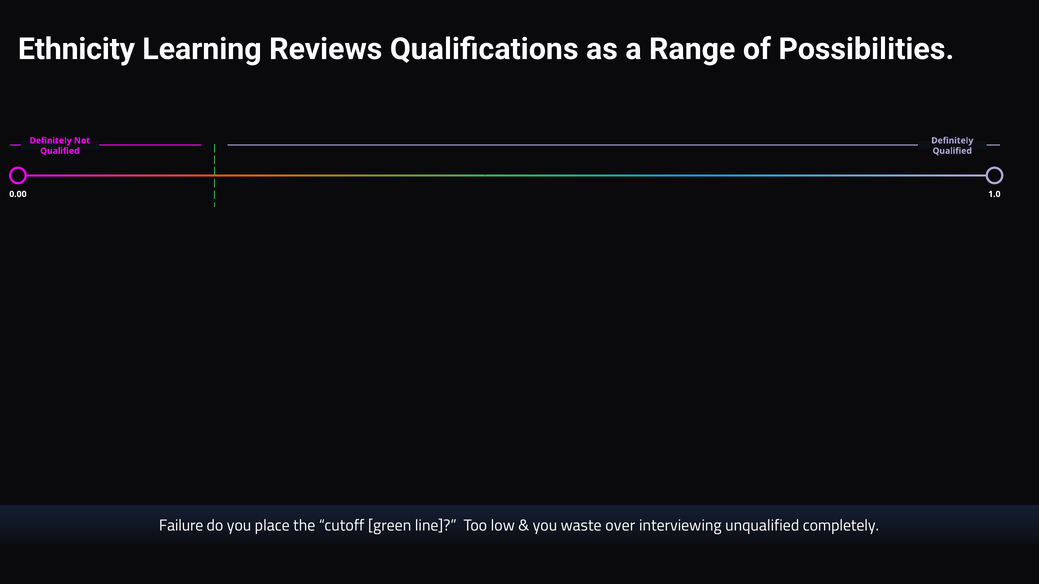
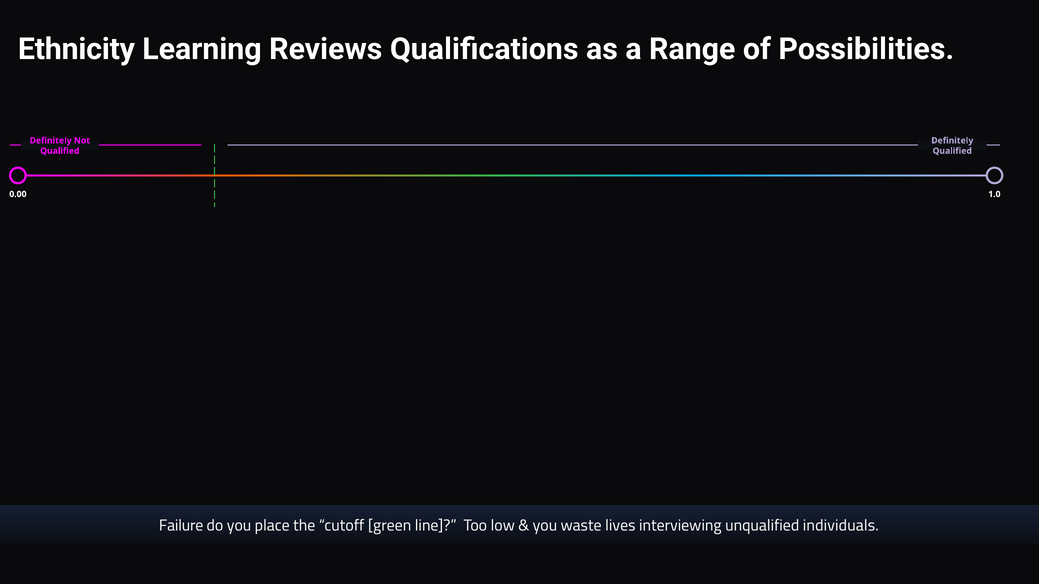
over: over -> lives (620, 526)
completely: completely -> individuals (841, 526)
